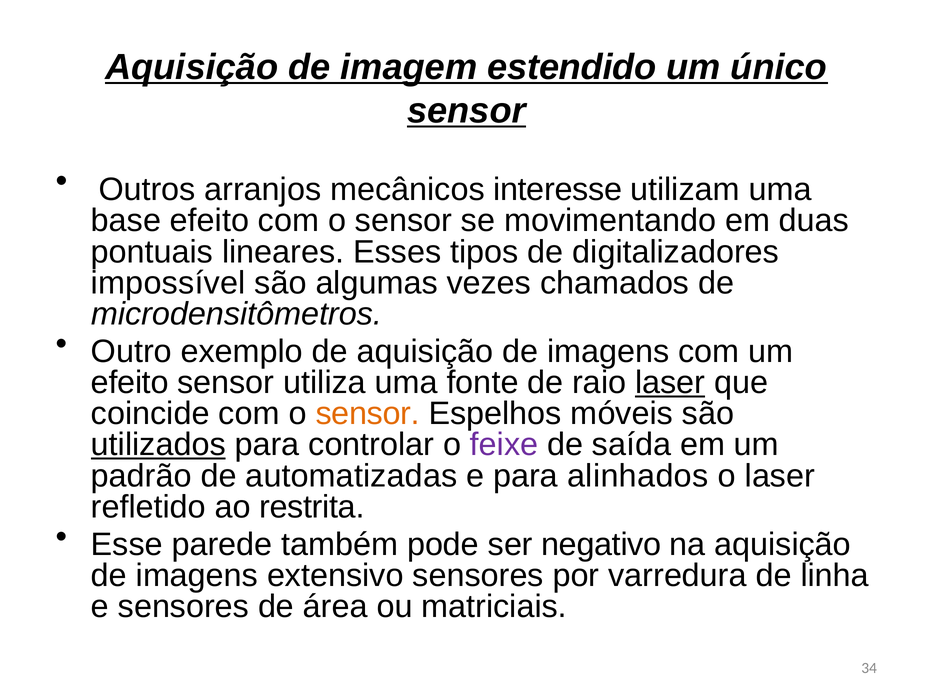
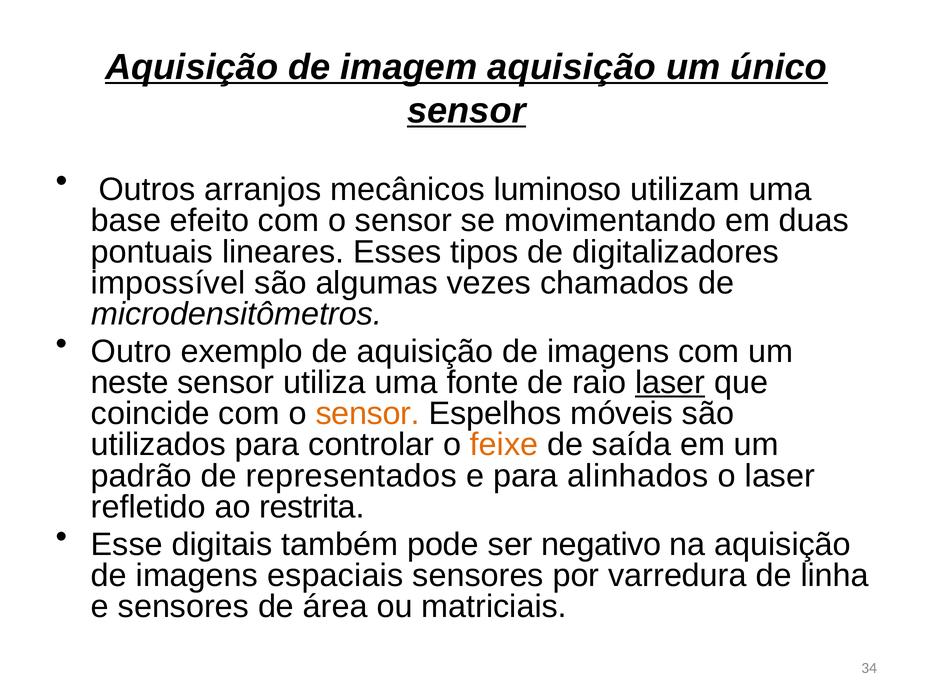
imagem estendido: estendido -> aquisição (572, 67)
interesse: interesse -> luminoso (558, 190)
efeito: efeito -> neste (130, 382)
utilizados underline: present -> none (158, 445)
feixe colour: purple -> orange (504, 445)
automatizadas: automatizadas -> representados (351, 476)
parede: parede -> digitais (222, 544)
extensivo: extensivo -> espaciais (335, 575)
